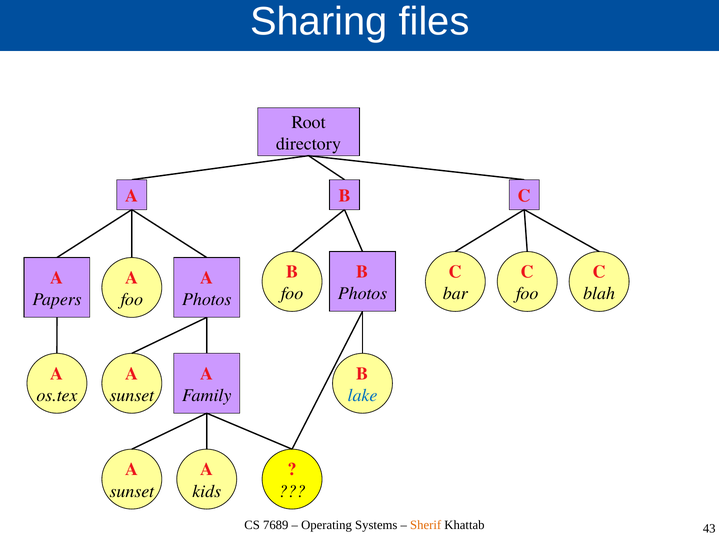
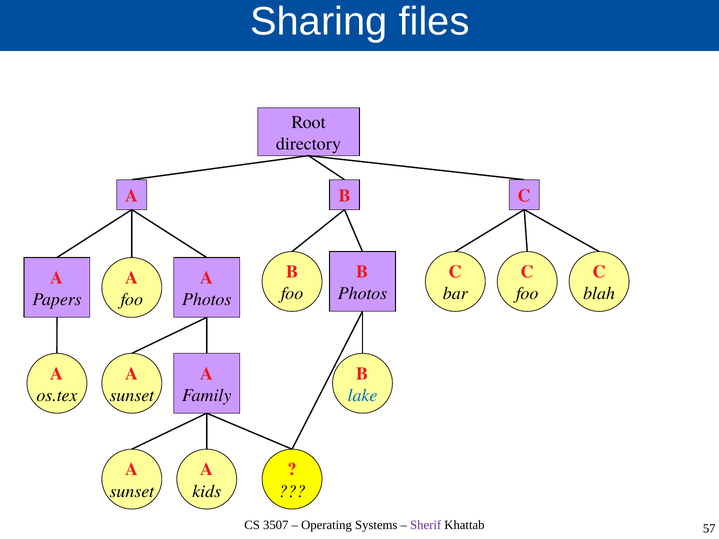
7689: 7689 -> 3507 (276, 525)
Sherif colour: orange -> purple (426, 525)
43: 43 -> 57 (709, 529)
